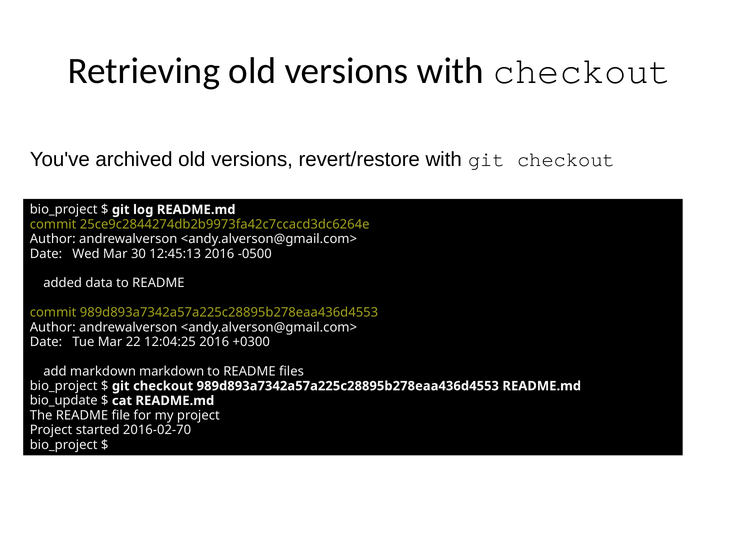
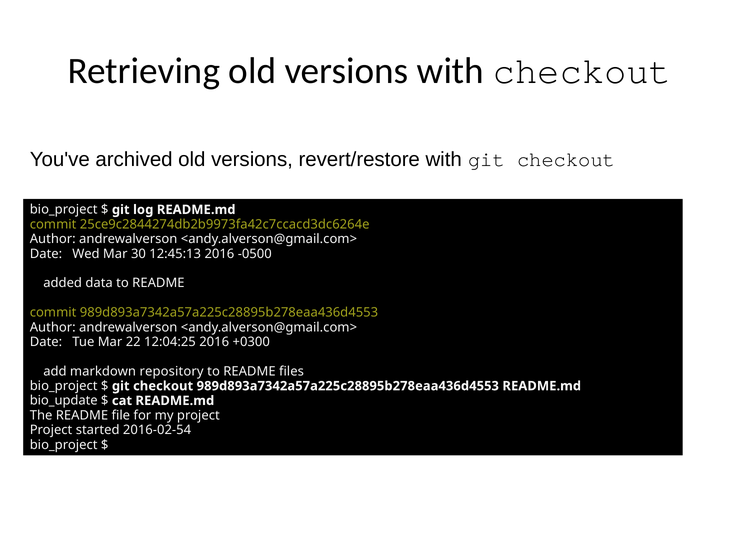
markdown markdown: markdown -> repository (172, 371)
2016-02-70: 2016-02-70 -> 2016-02-54 (157, 430)
